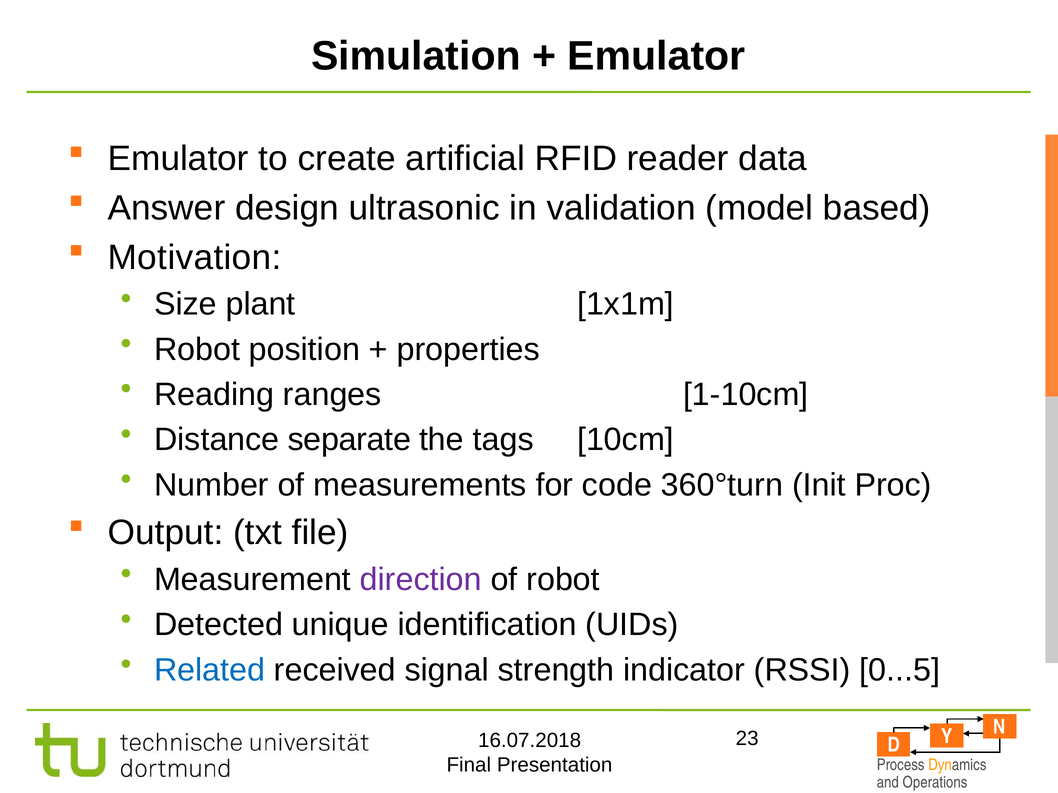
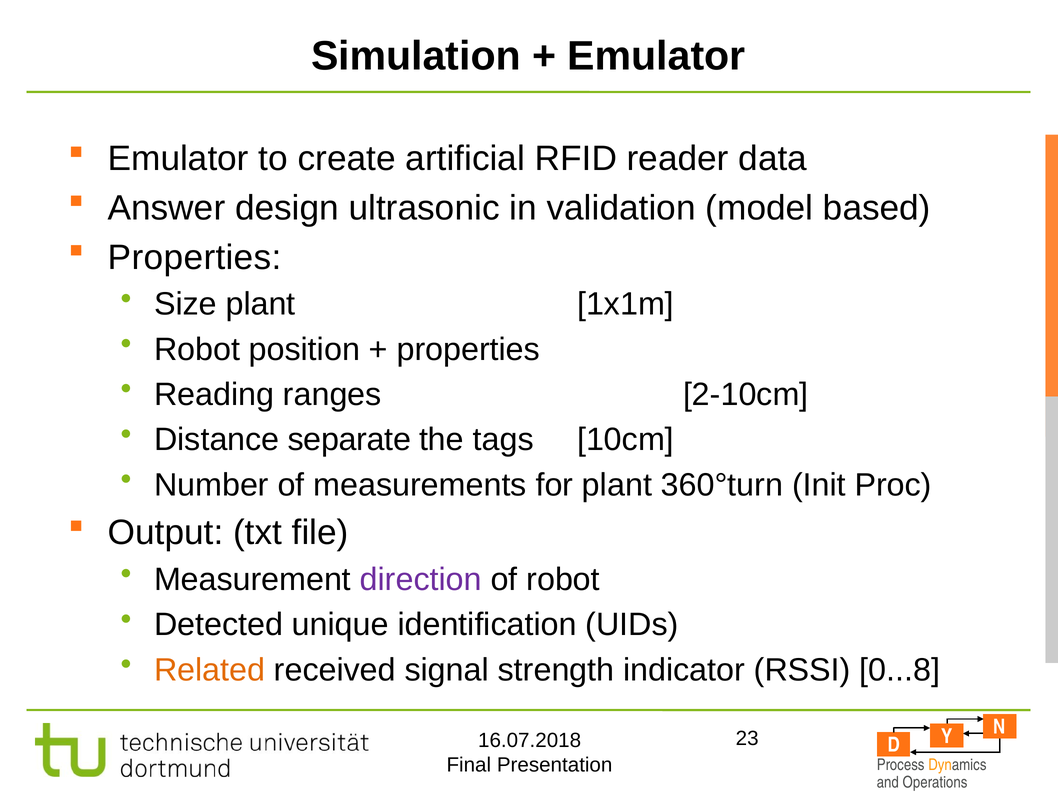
Motivation: Motivation -> Properties (195, 258)
1-10cm: 1-10cm -> 2-10cm (746, 395)
for code: code -> plant (617, 485)
Related colour: blue -> orange (210, 670)
0...5: 0...5 -> 0...8 (900, 670)
